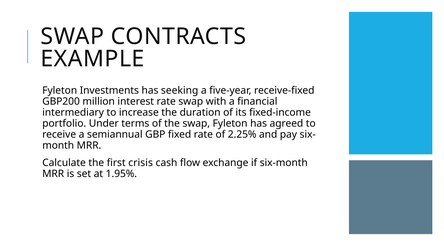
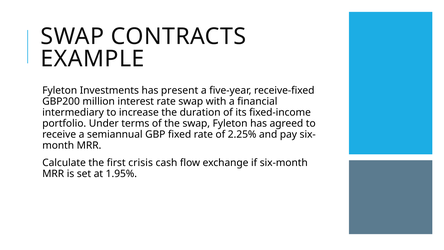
seeking: seeking -> present (180, 90)
